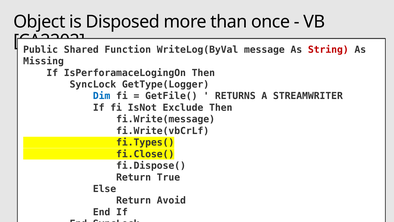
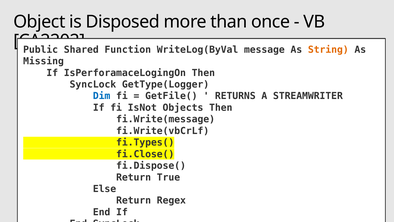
String colour: red -> orange (328, 50)
Exclude: Exclude -> Objects (183, 107)
Avoid: Avoid -> Regex (171, 200)
